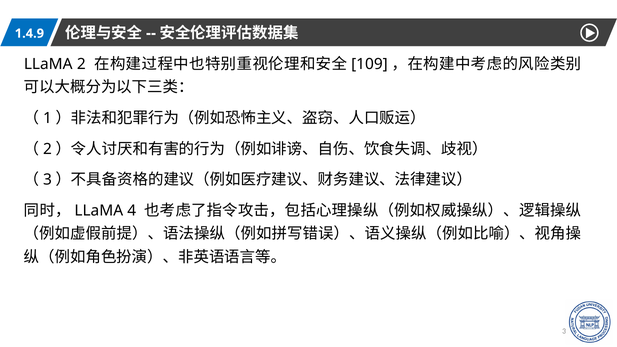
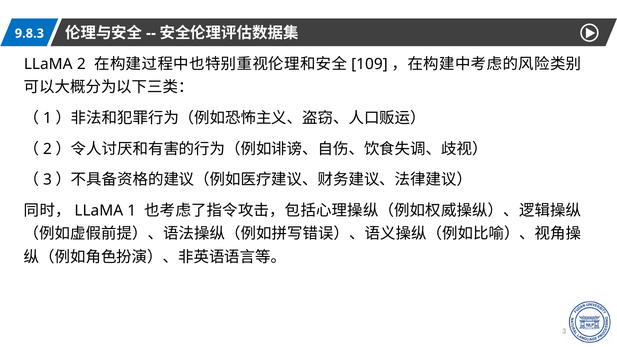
1.4.9: 1.4.9 -> 9.8.3 (29, 33)
LLaMA 4: 4 -> 1 (132, 211)
